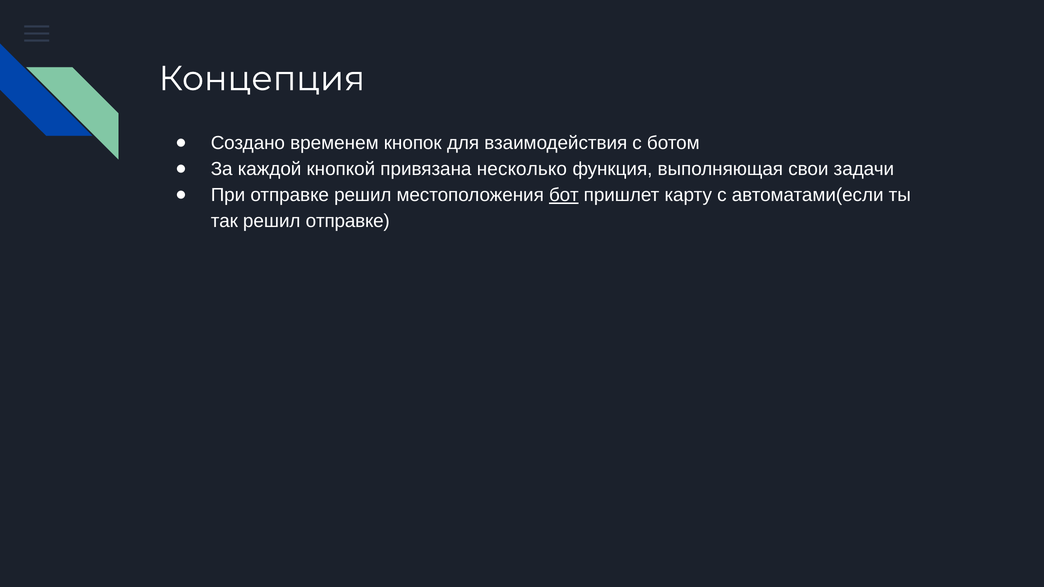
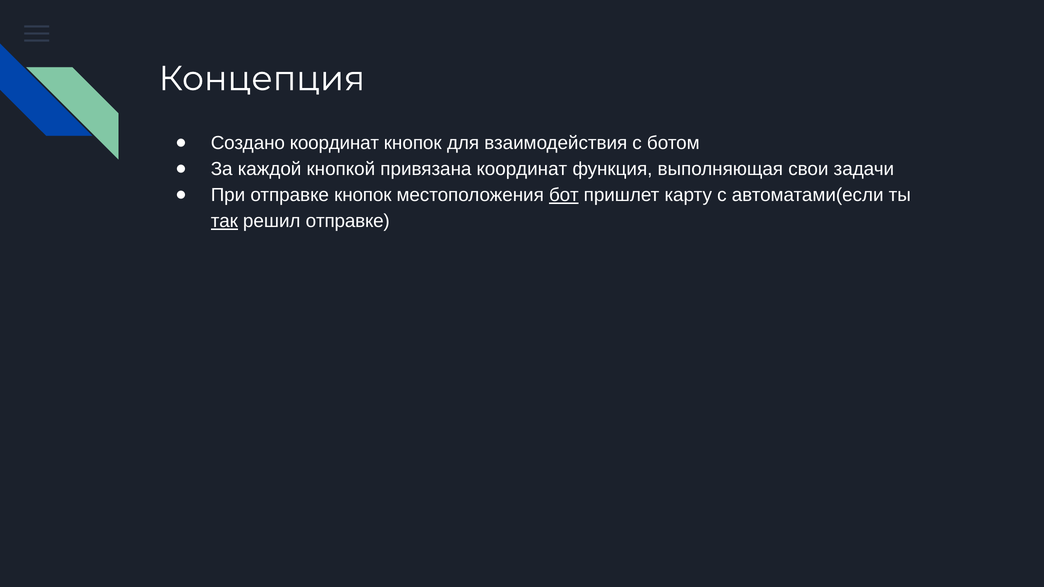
Создано временем: временем -> координат (334, 143)
привязана несколько: несколько -> координат (522, 169)
отправке решил: решил -> кнопок (363, 195)
так underline: none -> present (224, 221)
